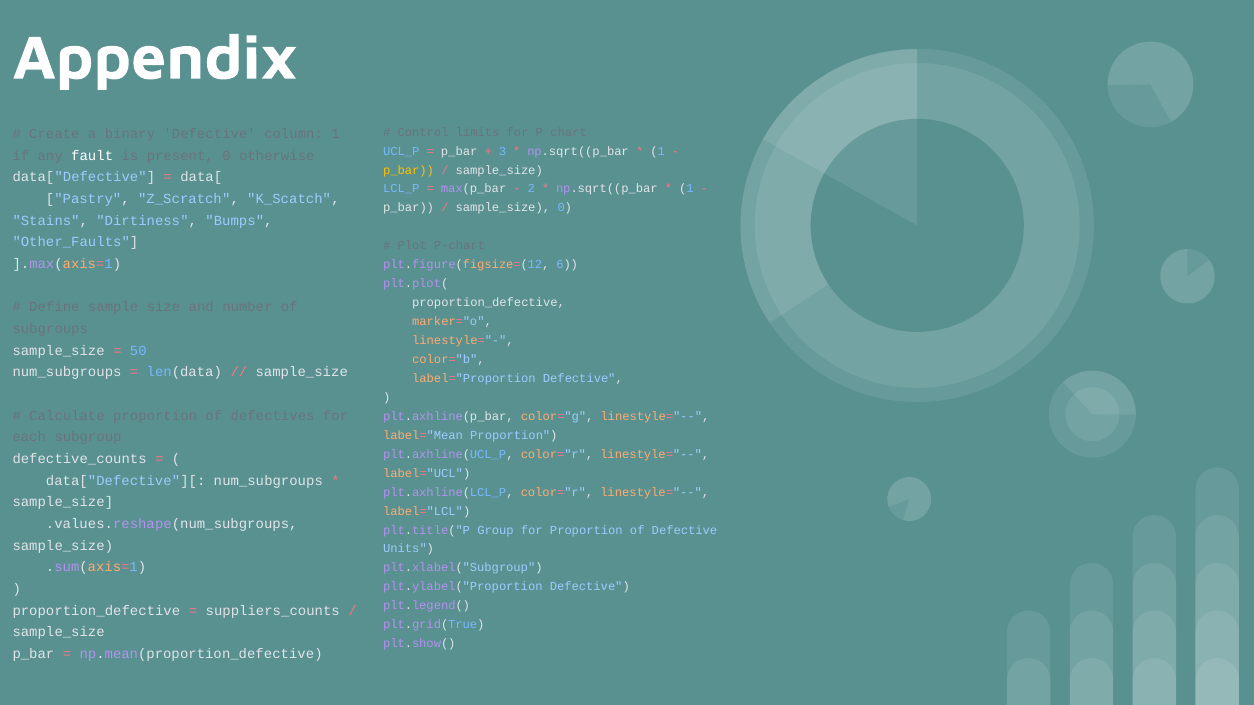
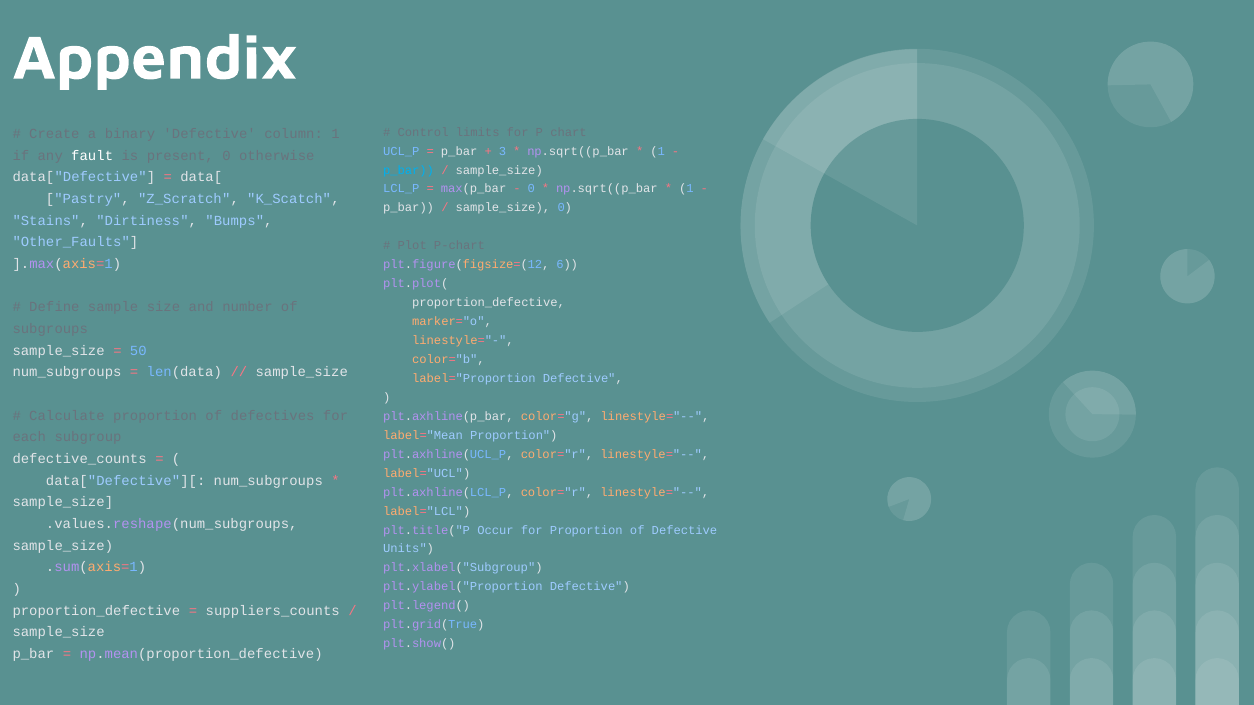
p_bar colour: yellow -> light blue (409, 170)
2: 2 -> 0 (531, 189)
Group: Group -> Occur (495, 530)
